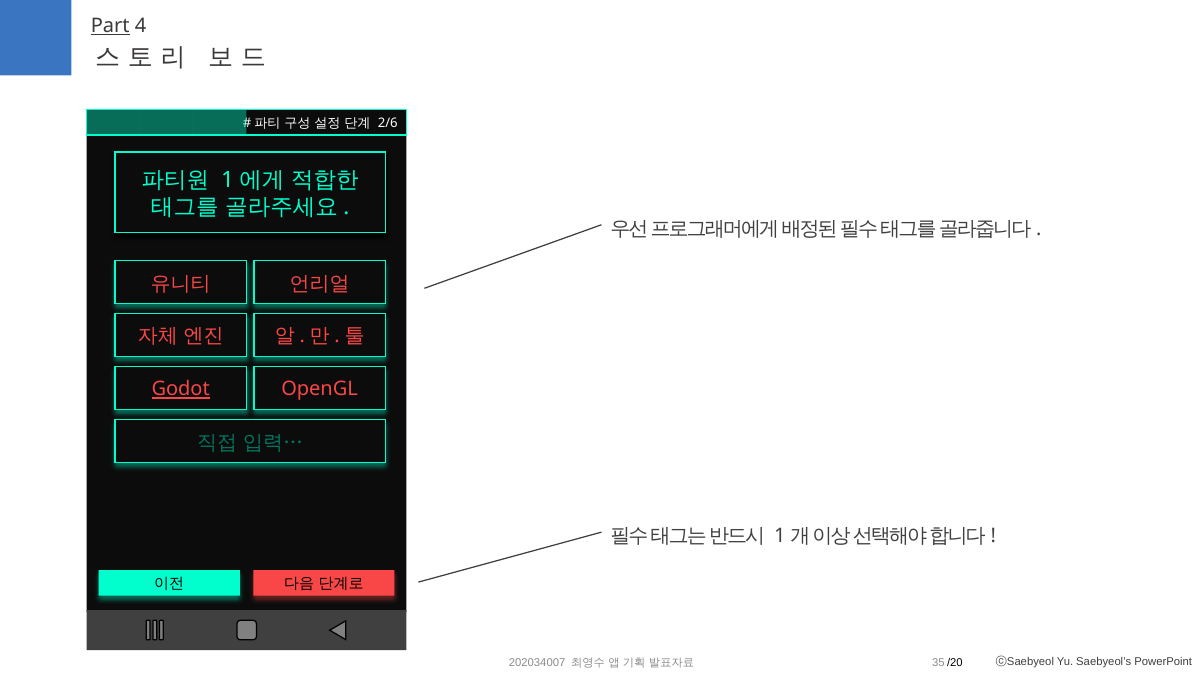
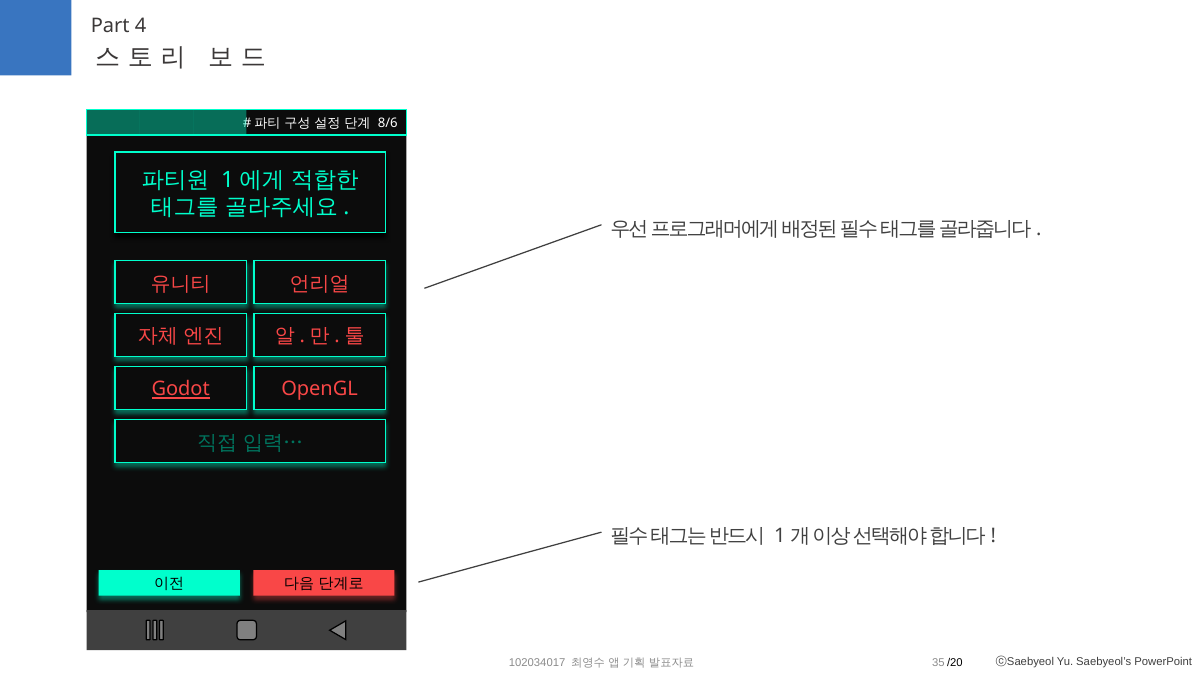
Part underline: present -> none (110, 26)
2/6: 2/6 -> 8/6 (388, 123)
202034007: 202034007 -> 102034017 (537, 662)
